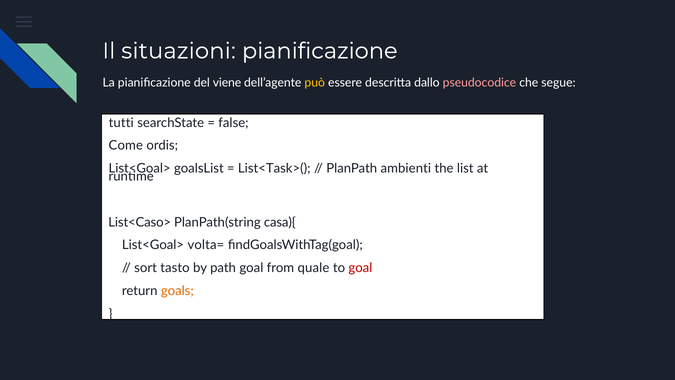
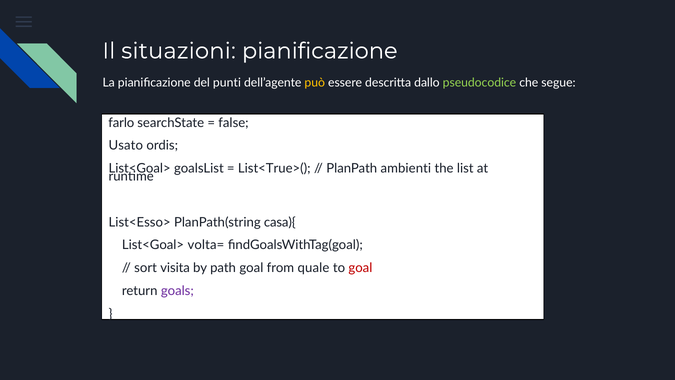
viene: viene -> punti (227, 83)
pseudocodice colour: pink -> light green (479, 83)
tutti: tutti -> farlo (121, 123)
Come: Come -> Usato (126, 145)
List<Task>(: List<Task>( -> List<True>( (274, 168)
List<Caso>: List<Caso> -> List<Esso> (140, 222)
tasto: tasto -> visita (175, 268)
goals colour: orange -> purple (177, 291)
